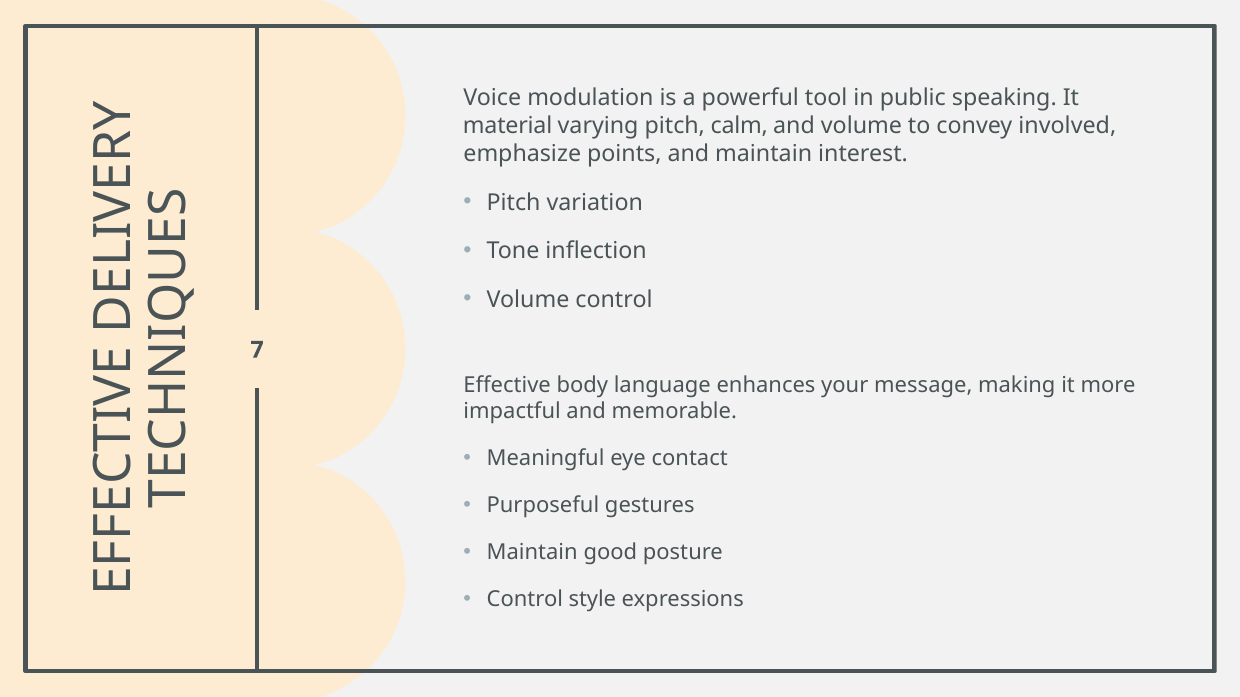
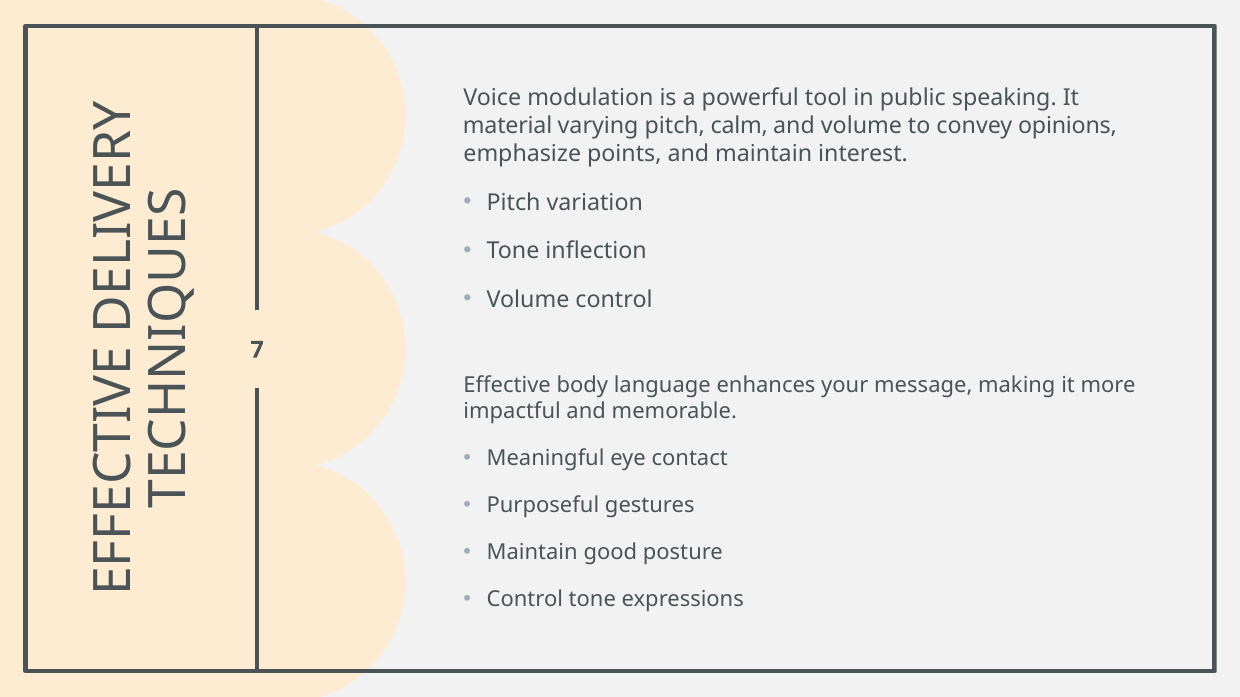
involved: involved -> opinions (1067, 126)
Control style: style -> tone (592, 600)
